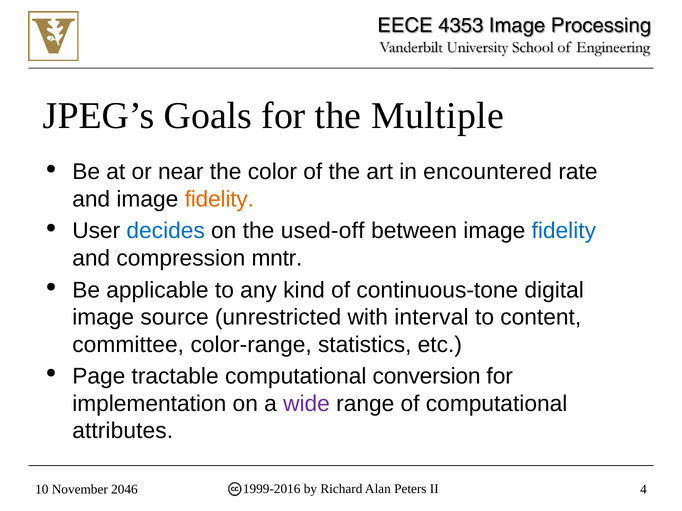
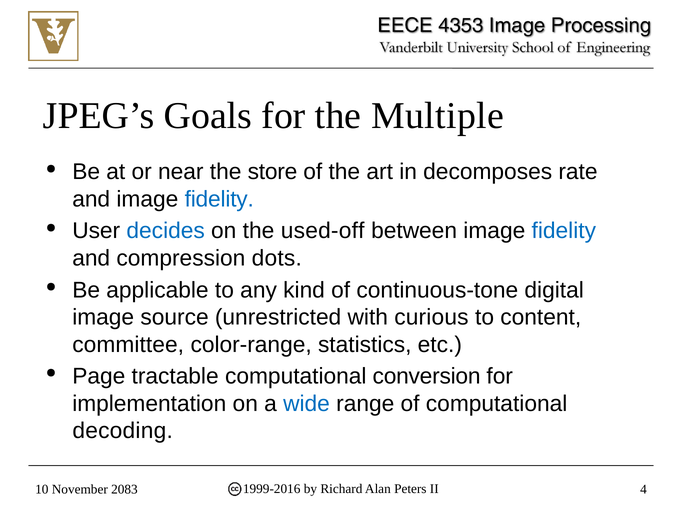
color: color -> store (272, 172)
encountered: encountered -> decomposes (488, 172)
fidelity colour: orange -> blue (219, 199)
mntr: mntr -> dots (277, 259)
interval: interval -> curious (431, 318)
wide colour: purple -> blue (307, 404)
attributes: attributes -> decoding (123, 431)
2046: 2046 -> 2083 (124, 490)
